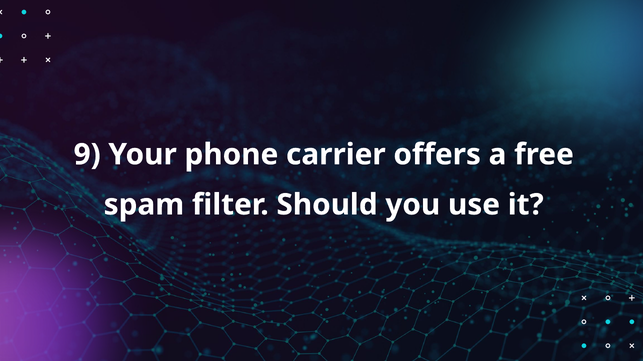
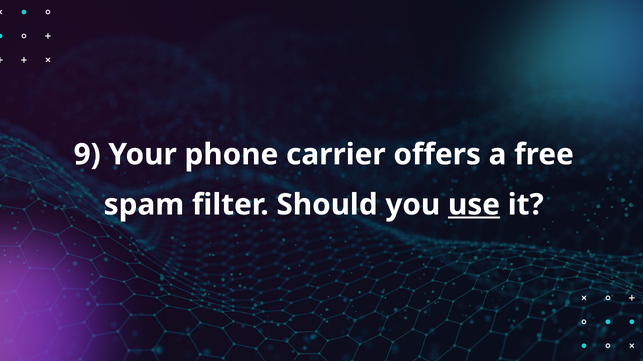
use underline: none -> present (474, 205)
